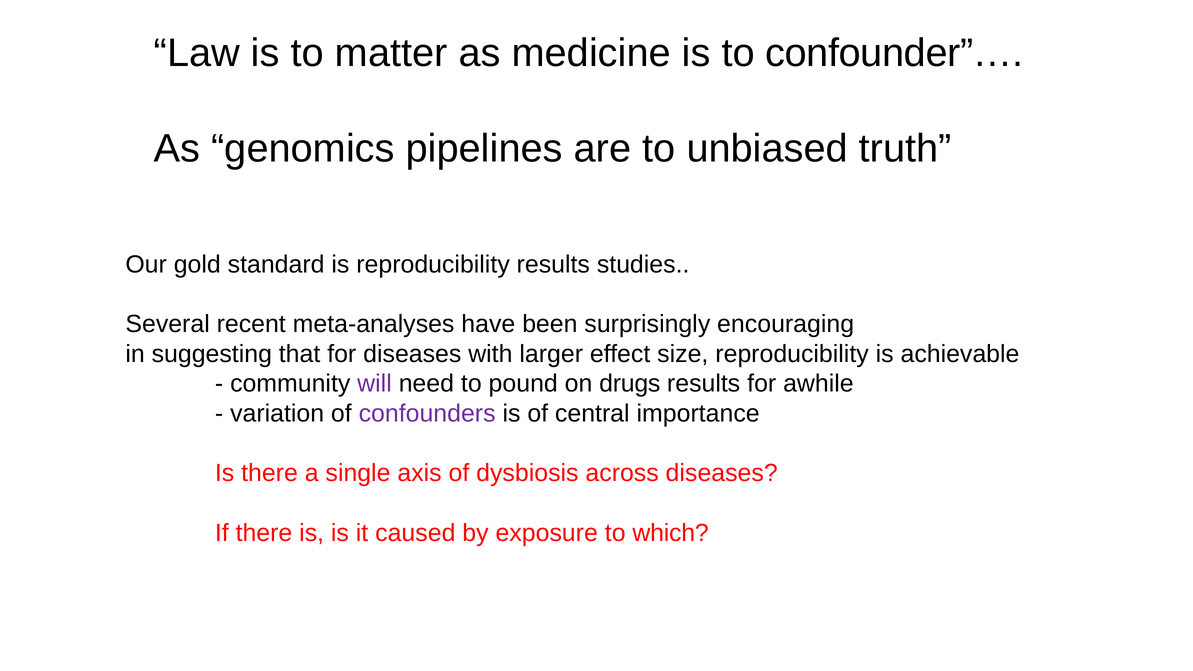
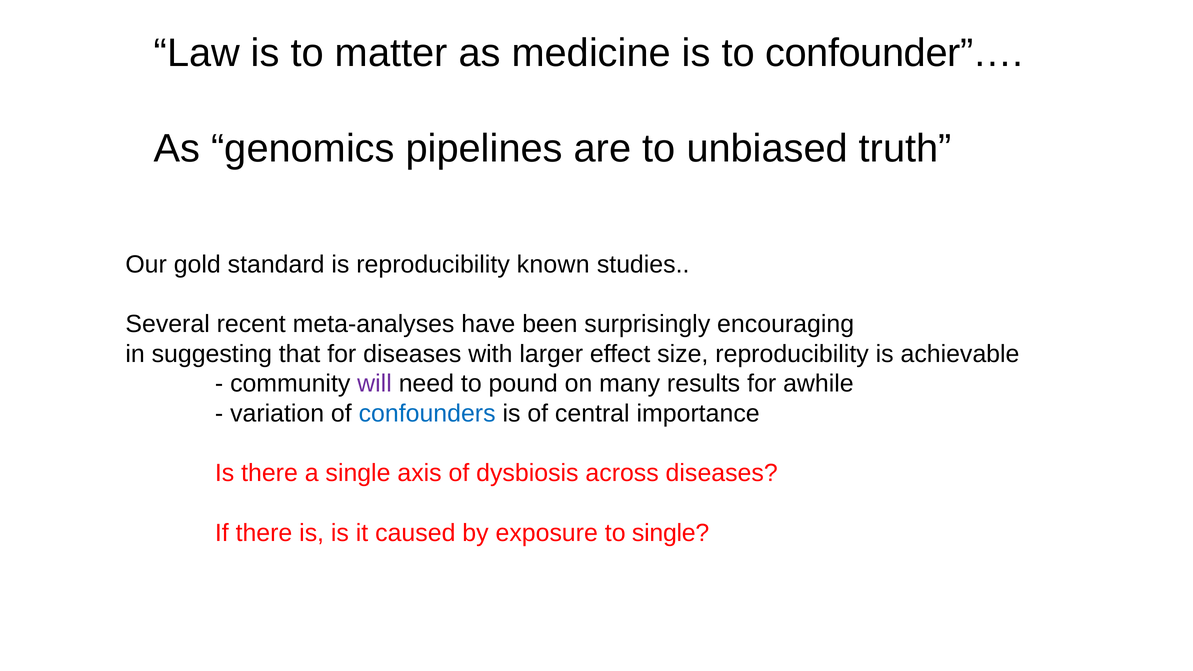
reproducibility results: results -> known (553, 264)
drugs: drugs -> many (630, 384)
confounders colour: purple -> blue (427, 414)
to which: which -> single (671, 533)
